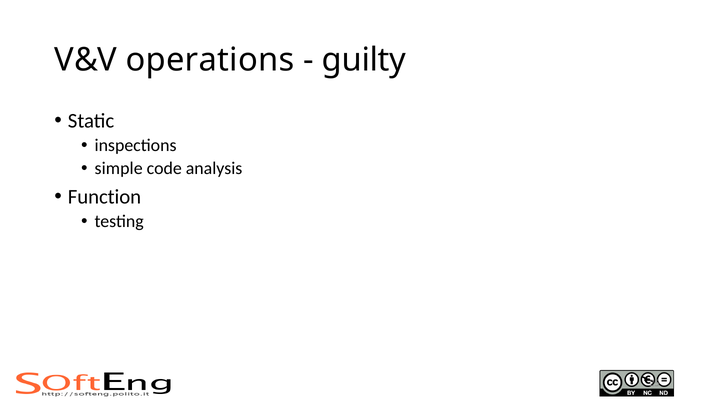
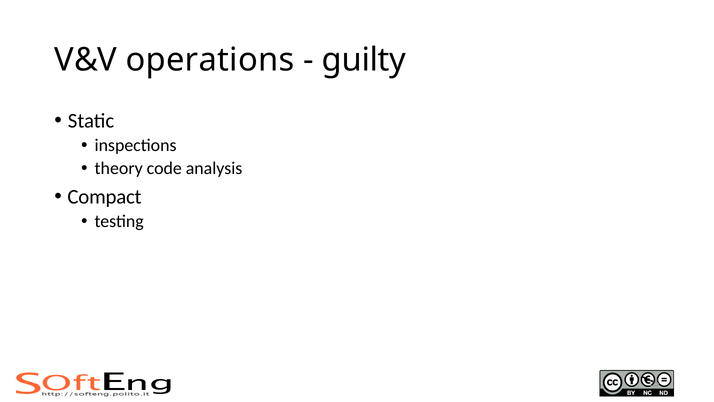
simple: simple -> theory (119, 168)
Function: Function -> Compact (105, 197)
